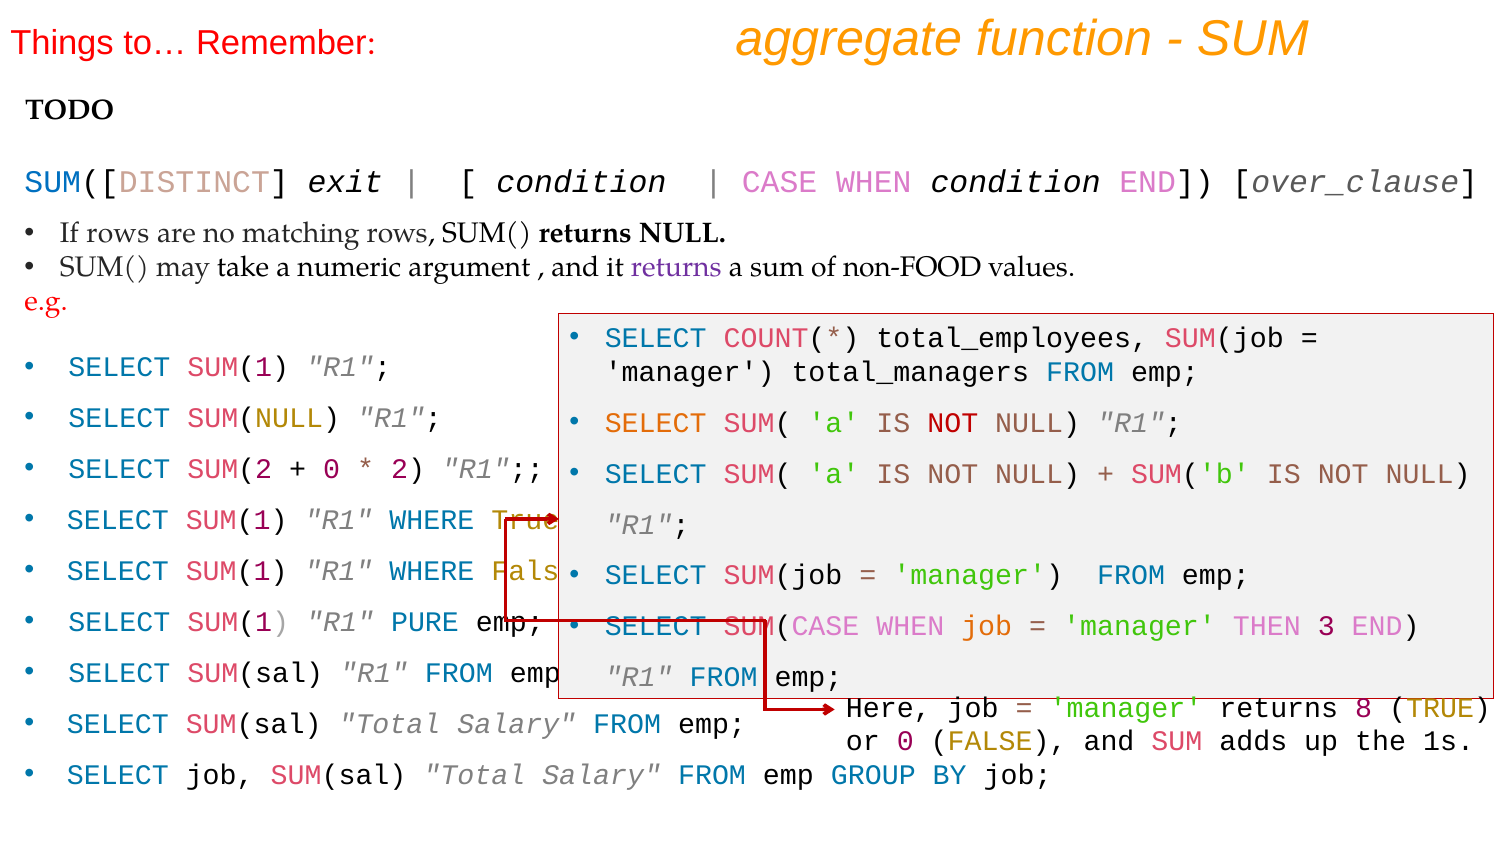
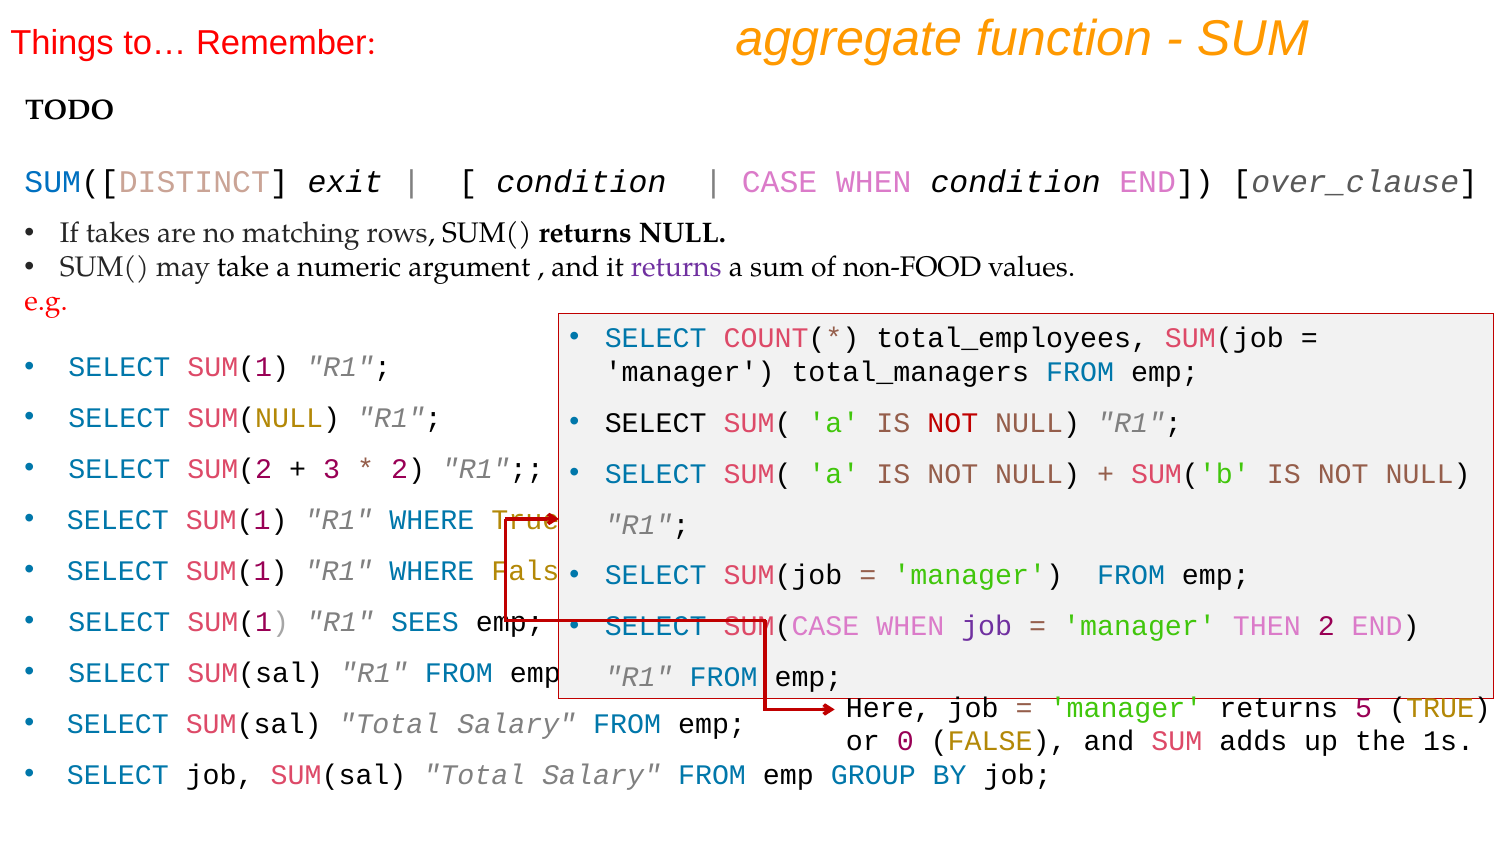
If rows: rows -> takes (118, 233)
SELECT colour: orange -> black (656, 423)
0: 0 -> 3 (332, 469)
PURE: PURE -> SEES (425, 622)
job colour: orange -> purple (987, 626)
THEN 3: 3 -> 2 (1326, 626)
8: 8 -> 5 (1364, 708)
